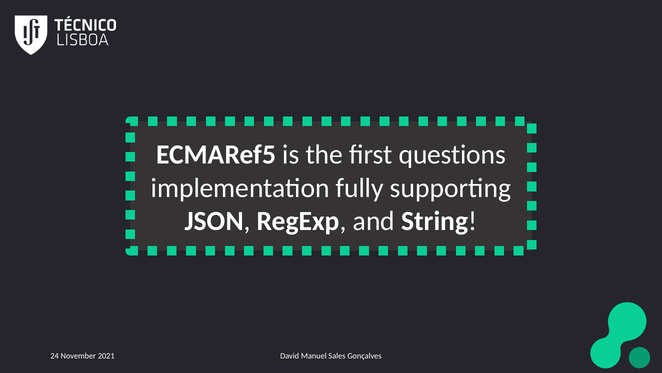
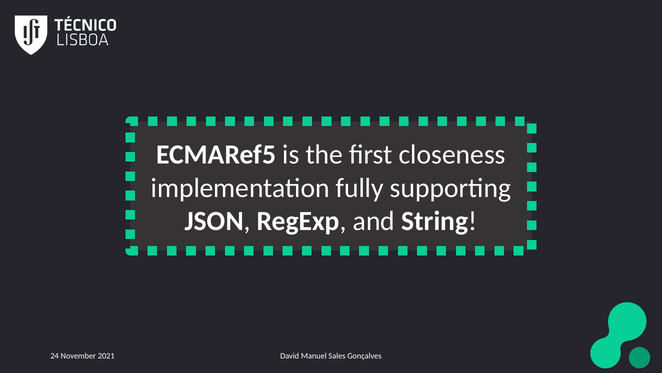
questions: questions -> closeness (452, 155)
